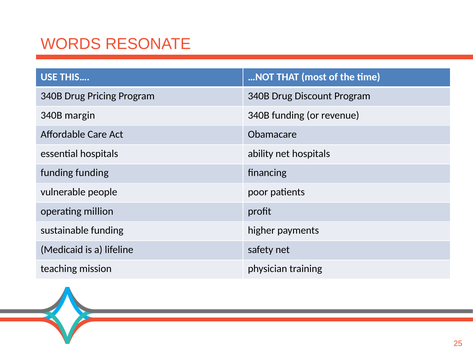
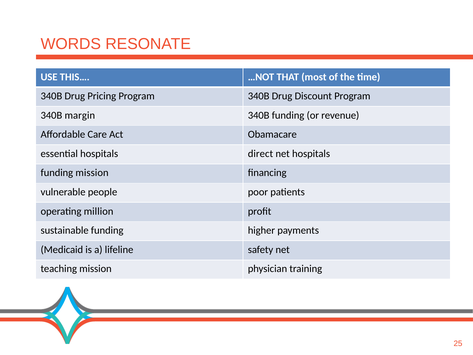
ability: ability -> direct (260, 154)
funding funding: funding -> mission (92, 173)
